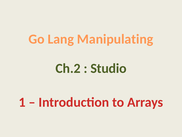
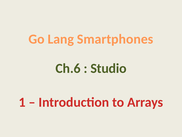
Manipulating: Manipulating -> Smartphones (115, 39)
Ch.2: Ch.2 -> Ch.6 (68, 68)
